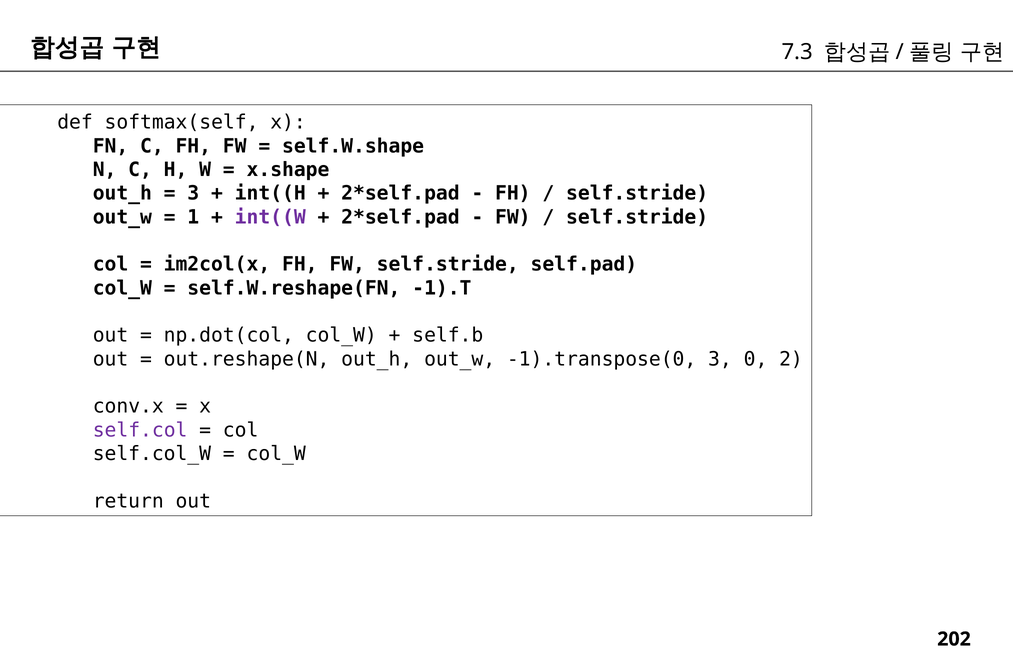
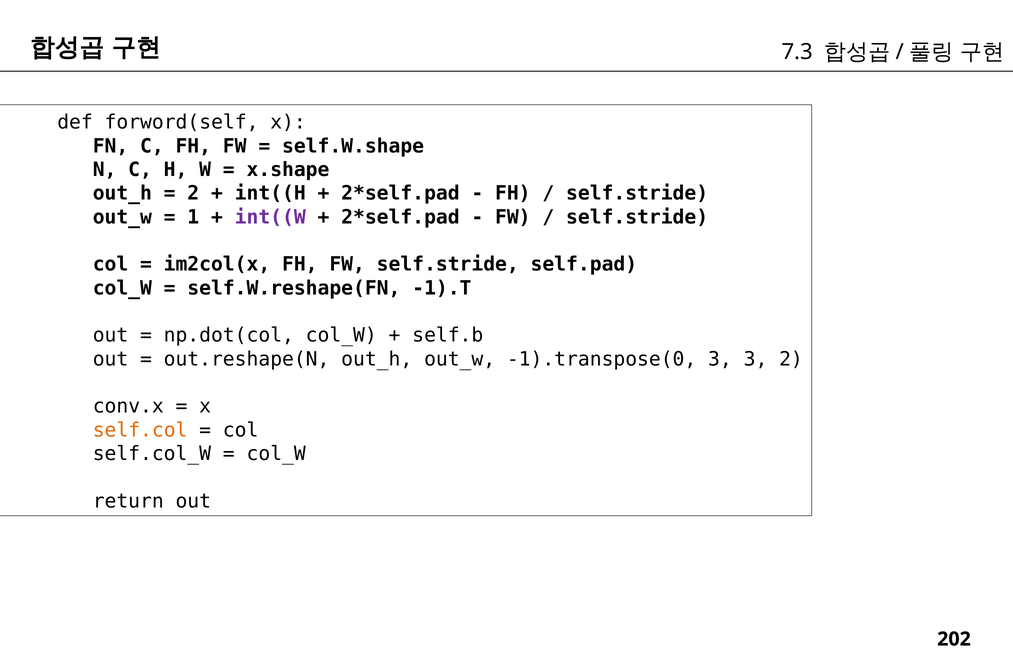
softmax(self: softmax(self -> forword(self (182, 122)
3: 3 -> 2 (193, 193)
3 0: 0 -> 3 (756, 359)
self.col colour: purple -> orange (140, 430)
